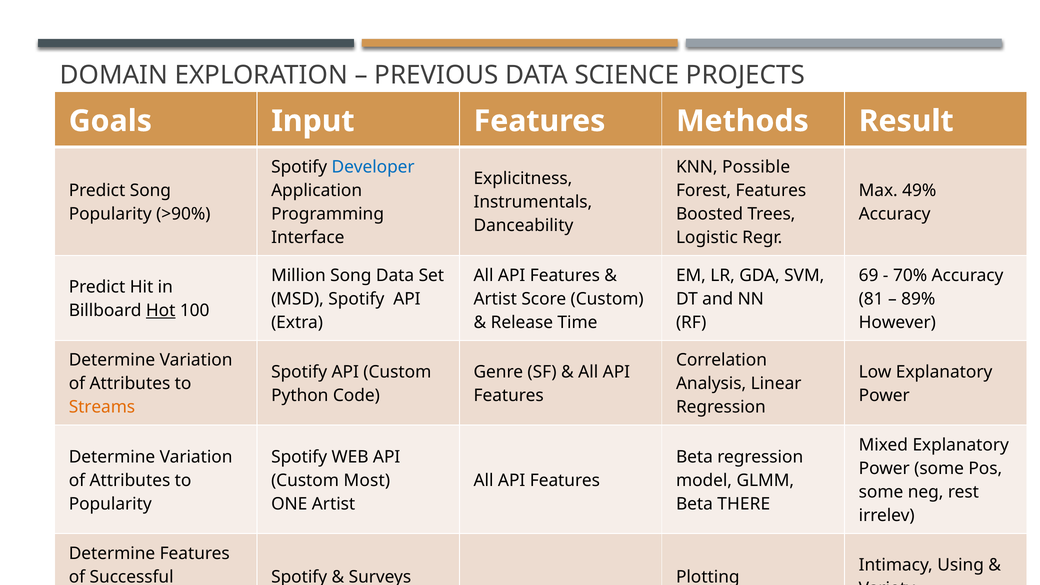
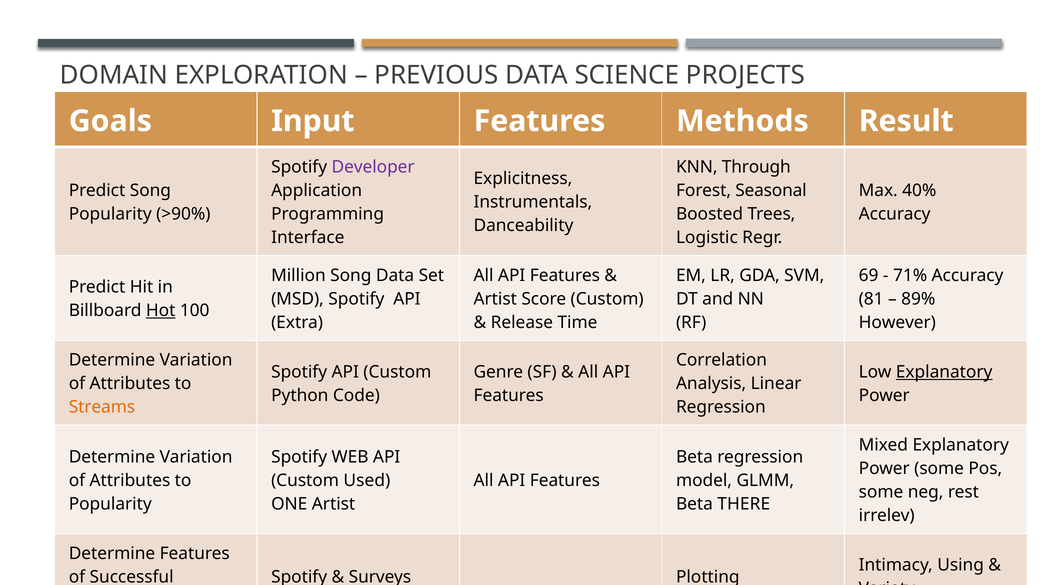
Developer colour: blue -> purple (373, 167)
Possible: Possible -> Through (756, 167)
Forest Features: Features -> Seasonal (771, 190)
49%: 49% -> 40% (919, 190)
70%: 70% -> 71% (910, 275)
Explanatory underline: none -> present (944, 372)
Most: Most -> Used (367, 480)
